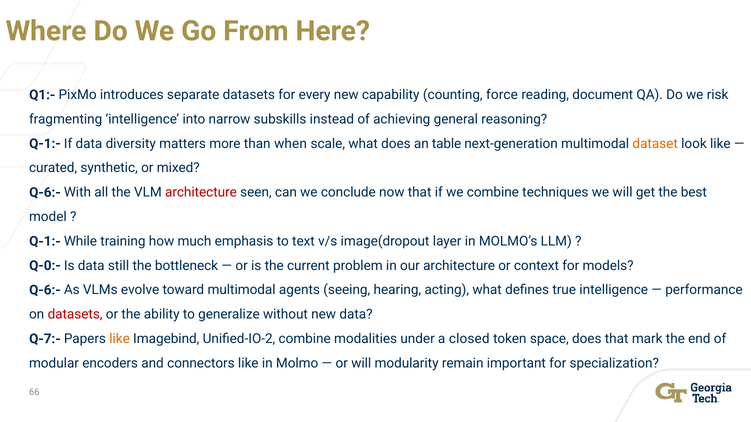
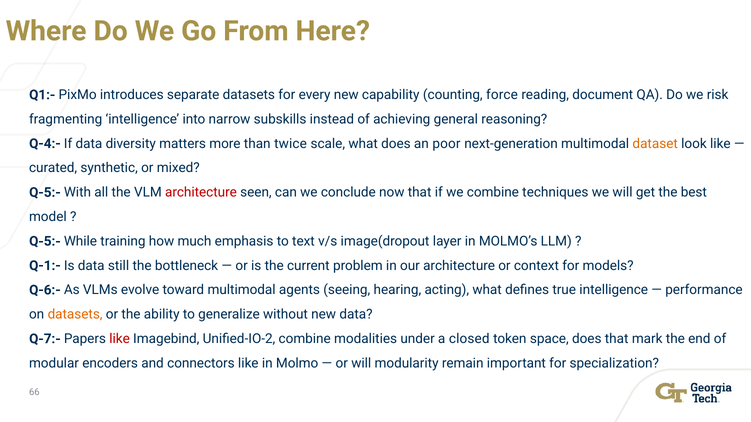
Q-1:-: Q-1:- -> Q-4:- (45, 144)
when: when -> twice (291, 144)
table: table -> poor (446, 144)
Q-6:-: Q-6:- -> Q-5:- (45, 193)
Q-1:-: Q-1:- -> Q-5:- (45, 241)
Q-0:-: Q-0:- -> Q-1:- (45, 266)
datasets colour: red -> orange (75, 315)
like colour: orange -> red (120, 339)
